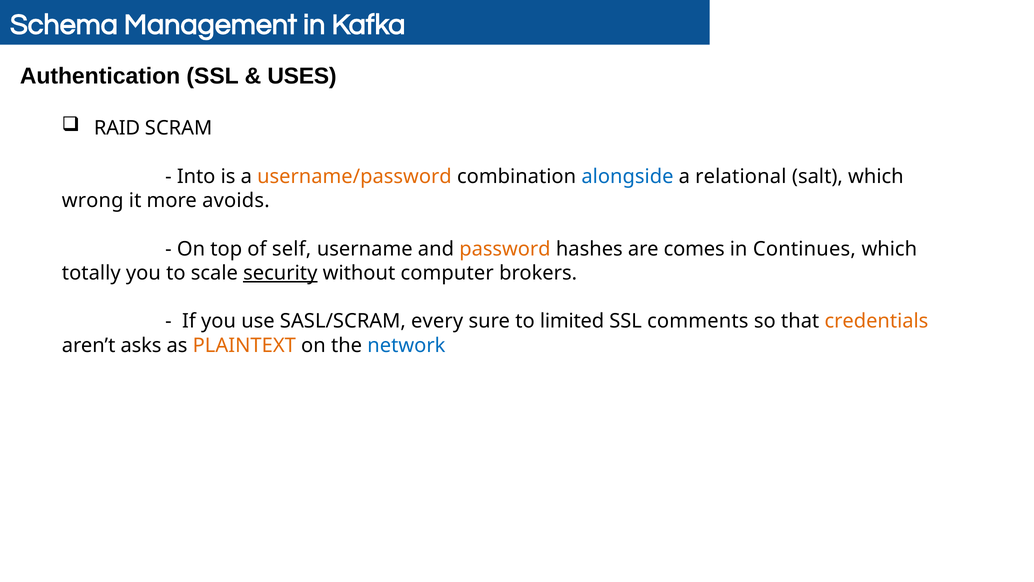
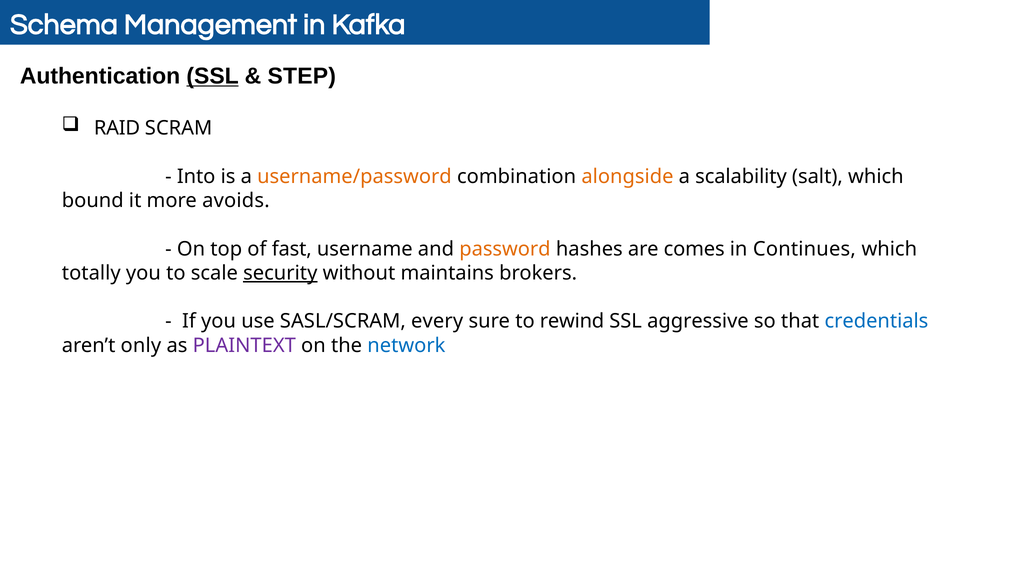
SSL underline: none -> present (213, 76)
USES: USES -> STEP (302, 76)
alongside colour: blue -> orange (627, 176)
relational: relational -> scalability (741, 176)
wrong: wrong -> bound (93, 200)
self: self -> fast (292, 249)
computer: computer -> maintains (447, 273)
limited: limited -> rewind (572, 321)
comments: comments -> aggressive (698, 321)
credentials colour: orange -> blue (876, 321)
asks: asks -> only (141, 345)
PLAINTEXT colour: orange -> purple (244, 345)
